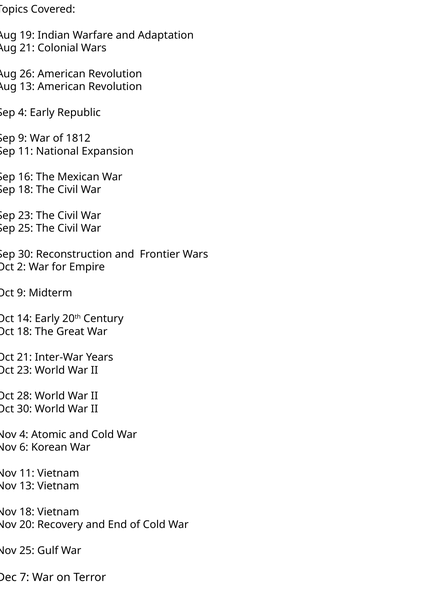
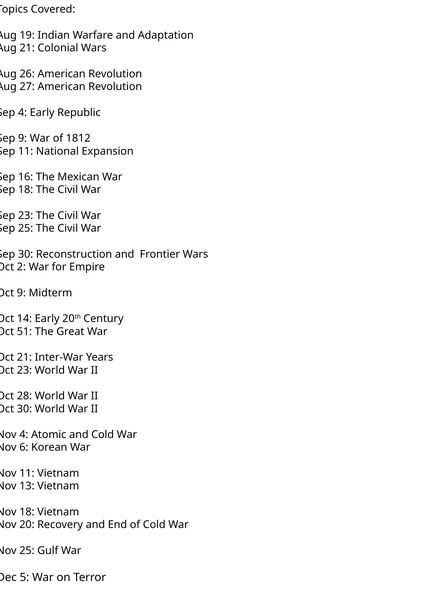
13: 13 -> 27 (27, 87)
18: 18 -> 51 (24, 332)
7: 7 -> 5 (24, 578)
